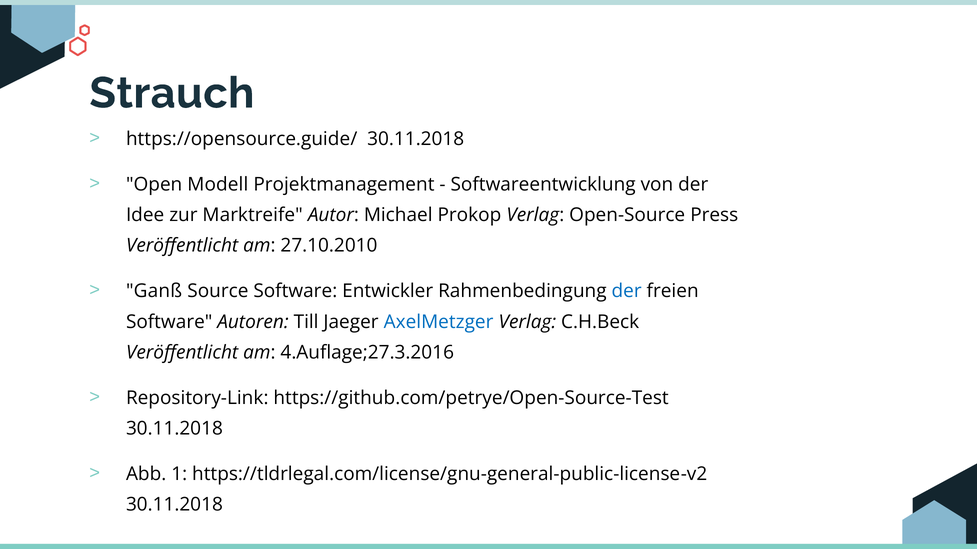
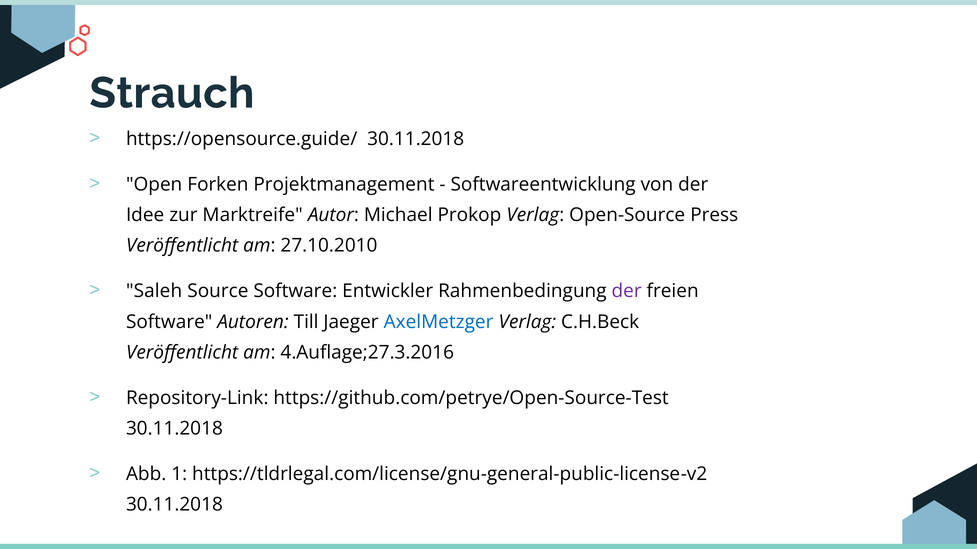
Modell: Modell -> Forken (218, 184)
Ganß: Ganß -> Saleh (154, 291)
der colour: blue -> purple (627, 291)
